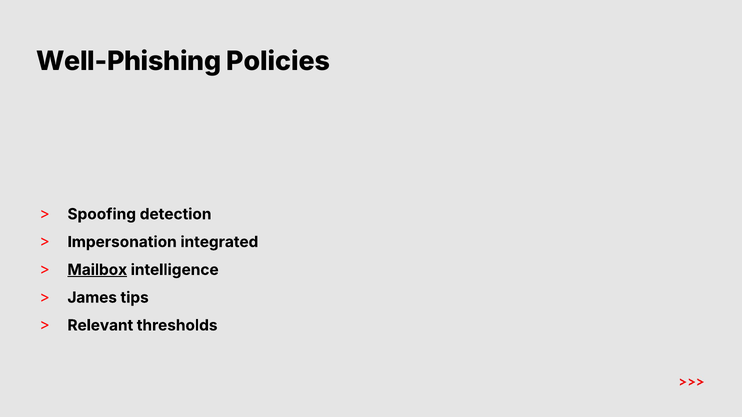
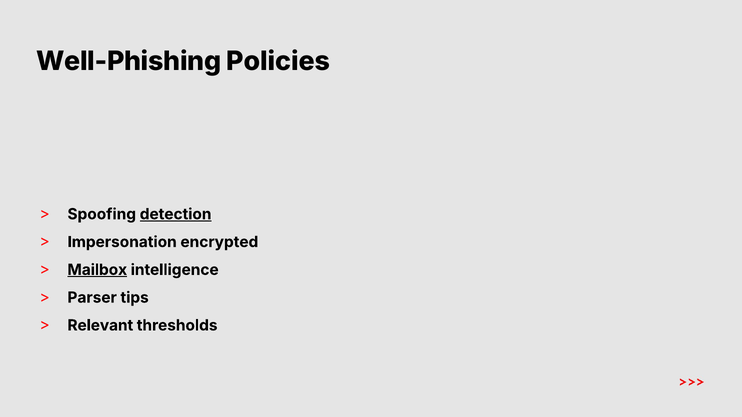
detection underline: none -> present (176, 214)
integrated: integrated -> encrypted (219, 242)
James: James -> Parser (92, 298)
